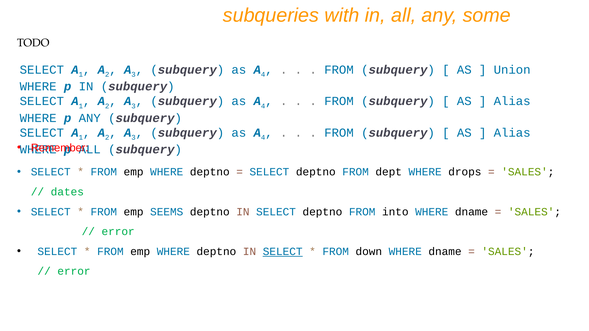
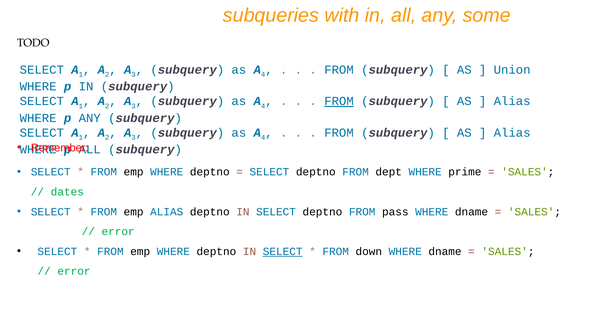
FROM underline: none -> present (339, 101)
drops: drops -> prime (465, 172)
emp SEEMS: SEEMS -> ALIAS (167, 212)
into: into -> pass (395, 212)
